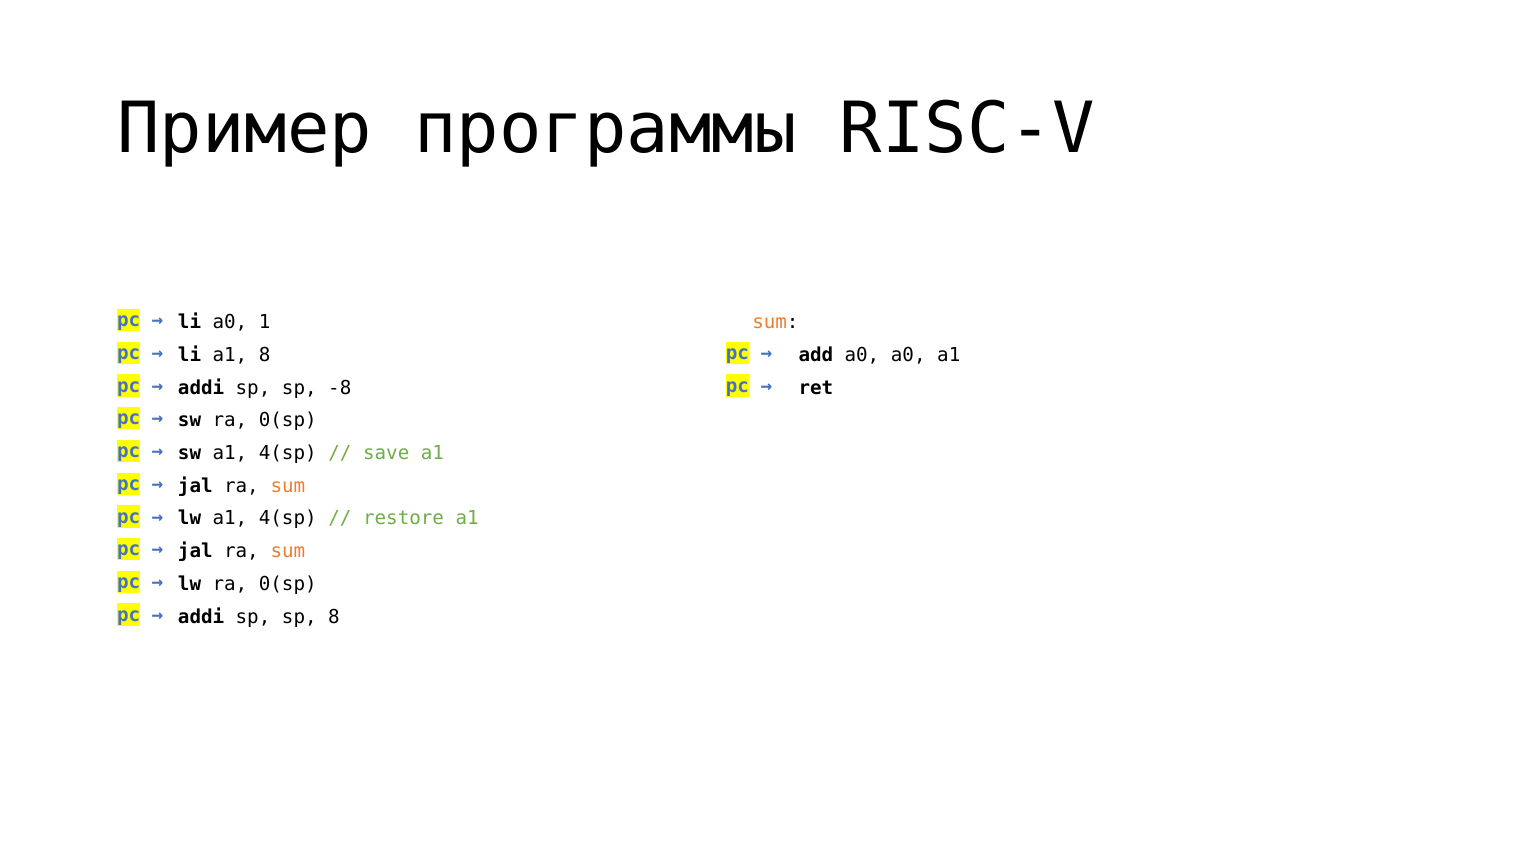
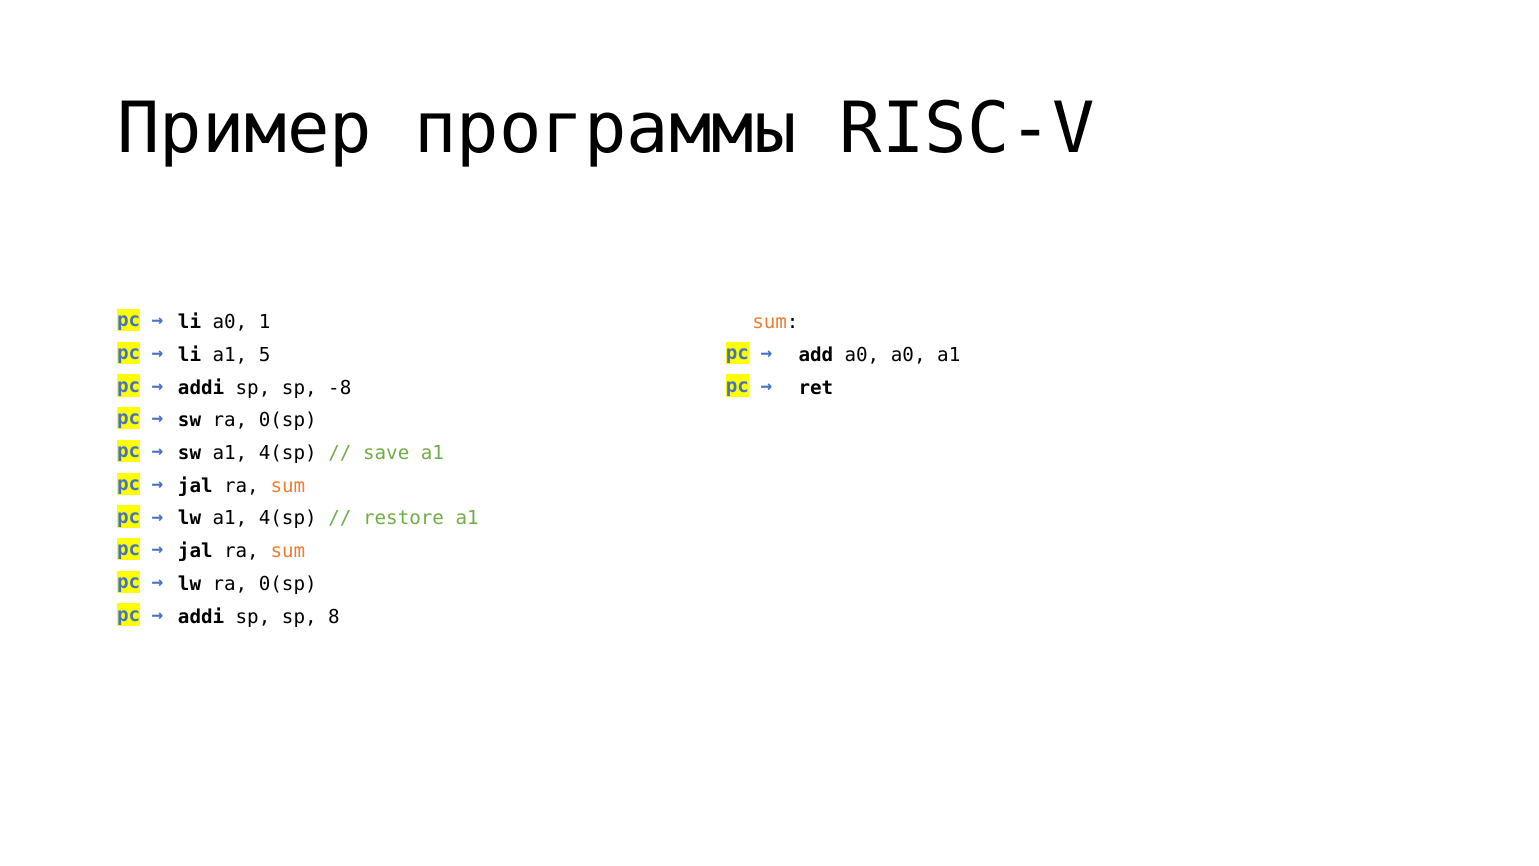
a1 8: 8 -> 5 (265, 355)
